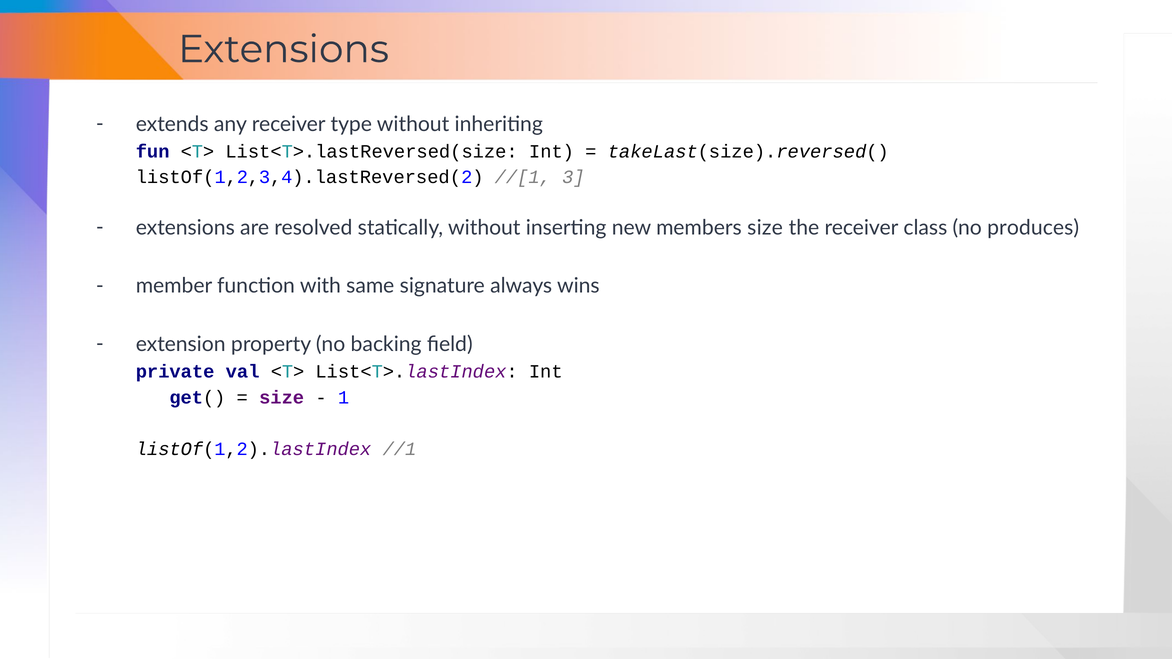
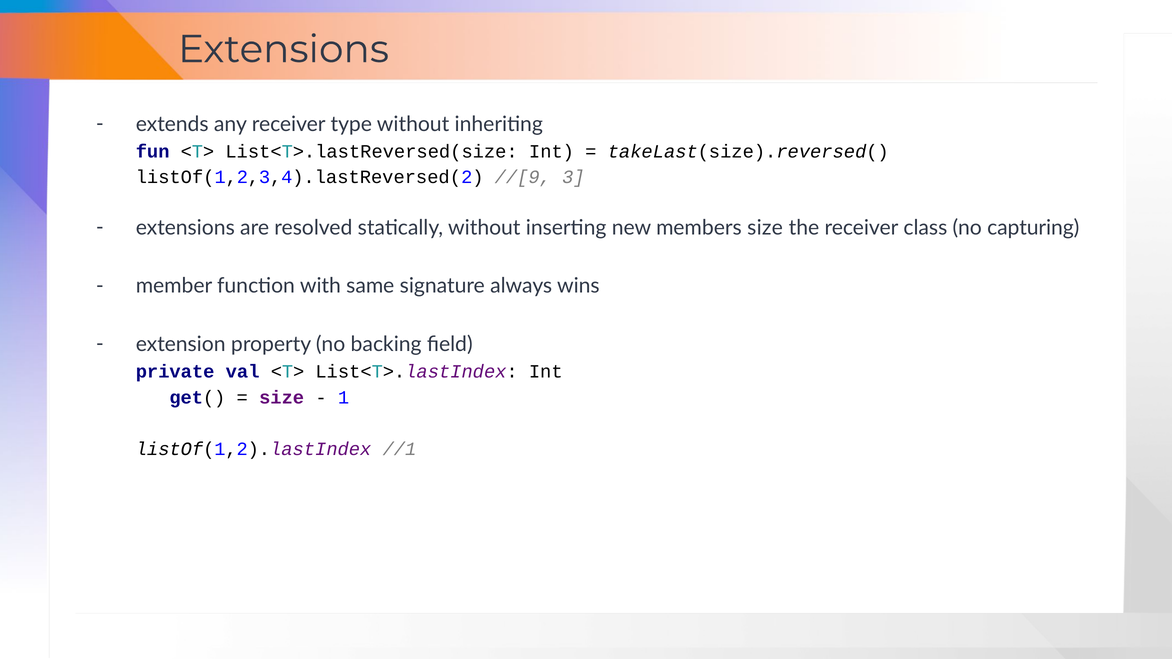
//[1: //[1 -> //[9 (523, 177)
produces: produces -> capturing (1033, 228)
